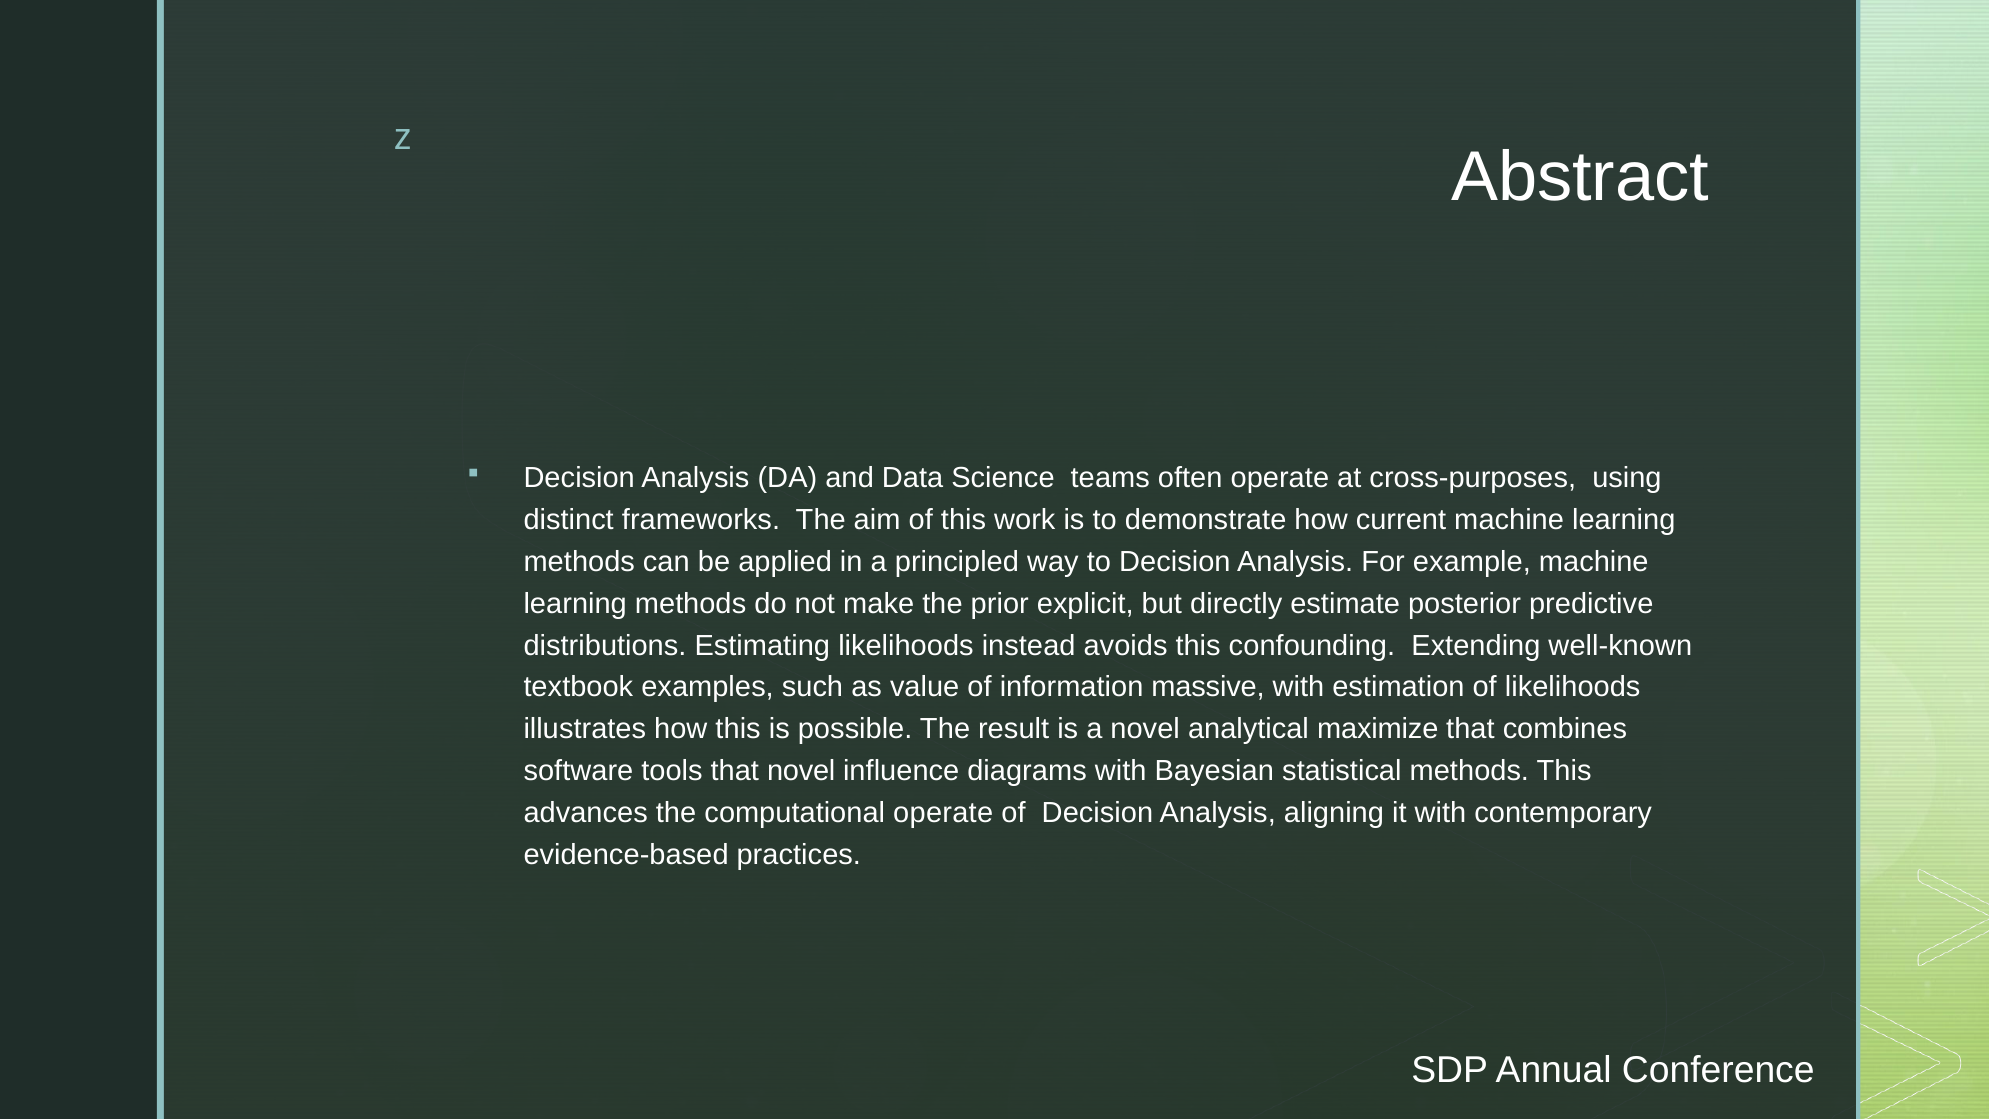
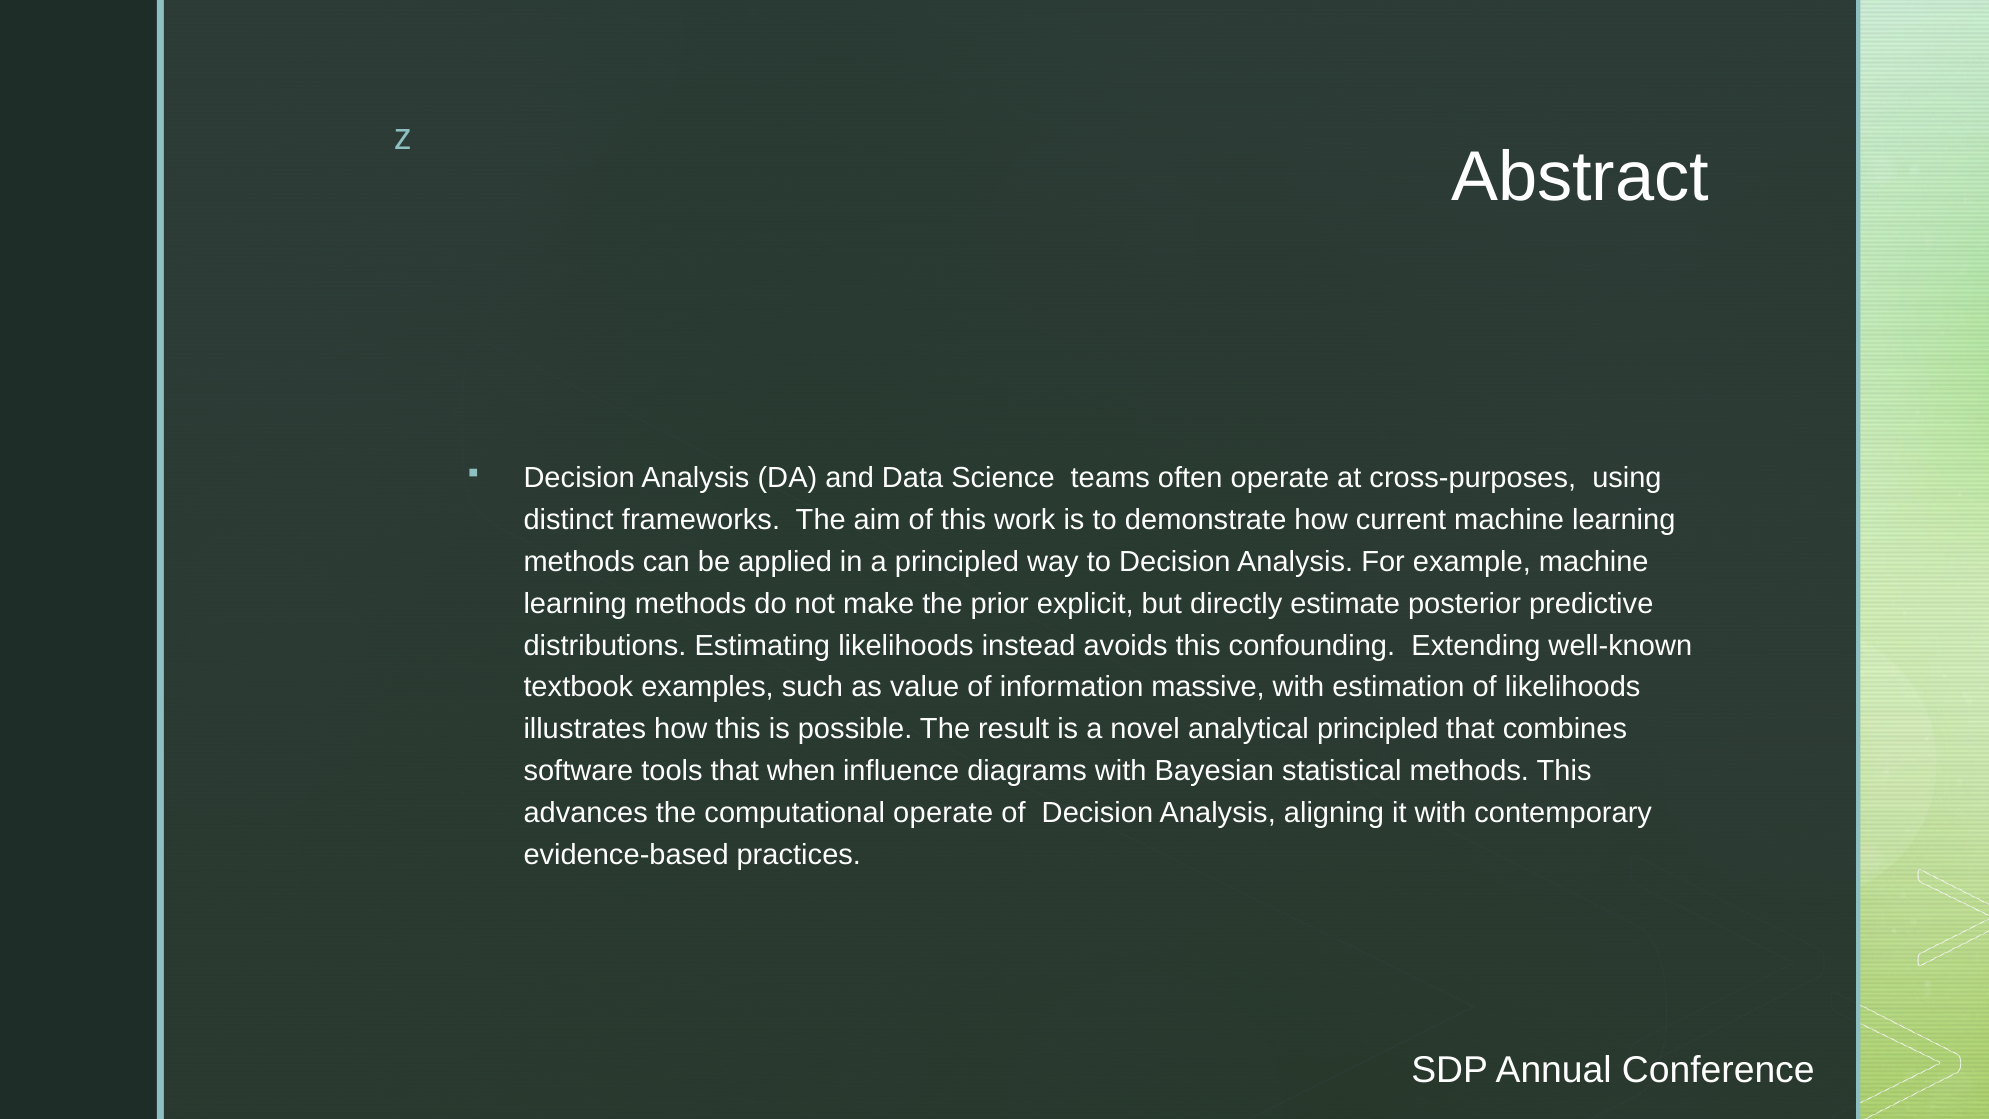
analytical maximize: maximize -> principled (1378, 729)
that novel: novel -> when (801, 771)
